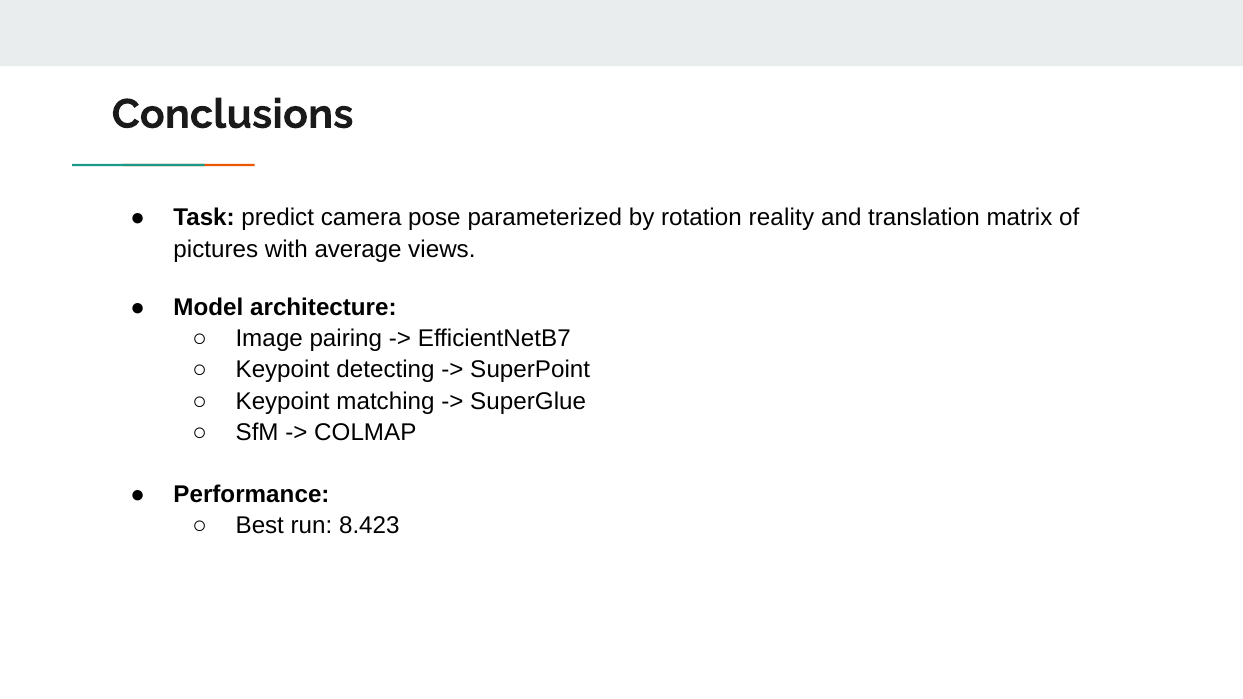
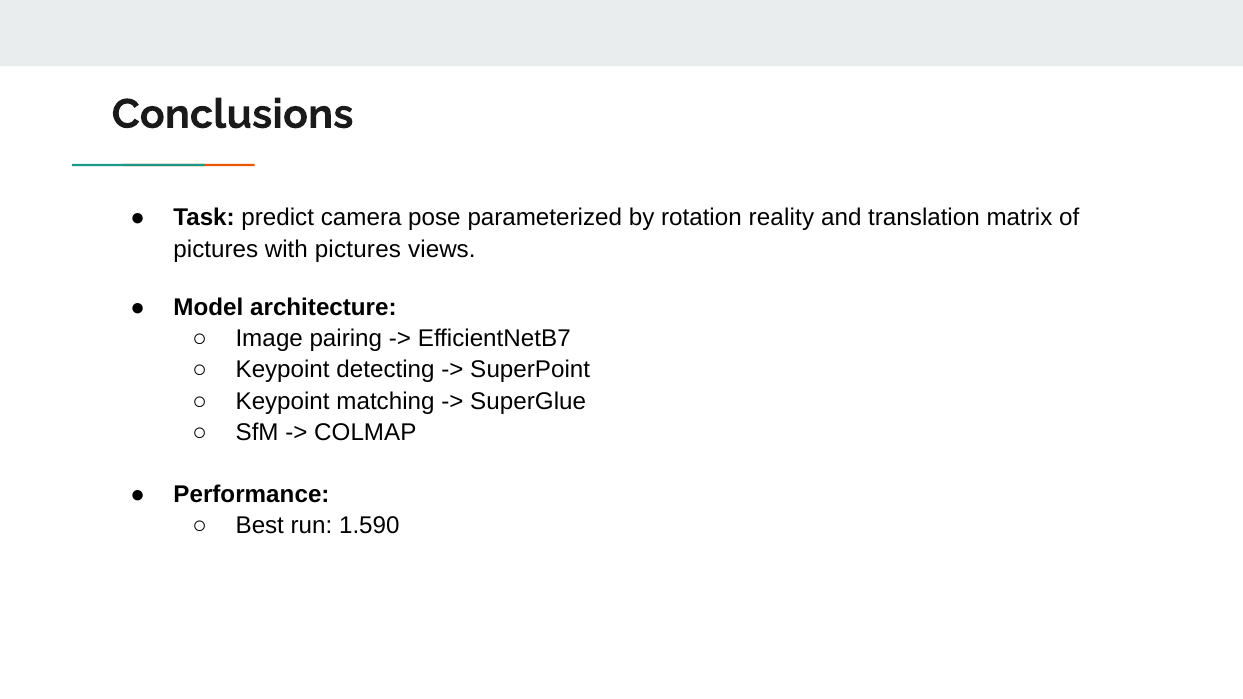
with average: average -> pictures (358, 249)
8.423: 8.423 -> 1.590 (369, 526)
